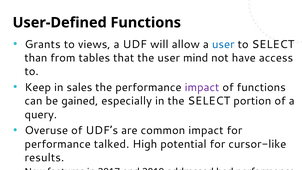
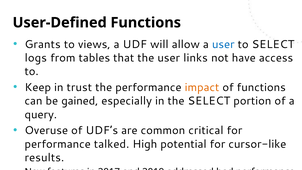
than: than -> logs (36, 58)
mind: mind -> links (196, 58)
sales: sales -> trust (79, 87)
impact colour: purple -> orange (202, 87)
common impact: impact -> critical (206, 130)
